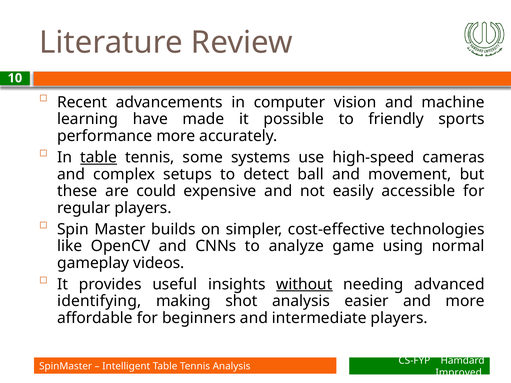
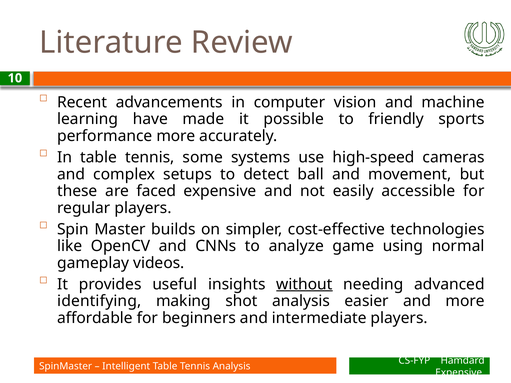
table underline: present -> none (99, 157)
could: could -> faced (156, 191)
Improved: Improved -> Expensive (459, 373)
